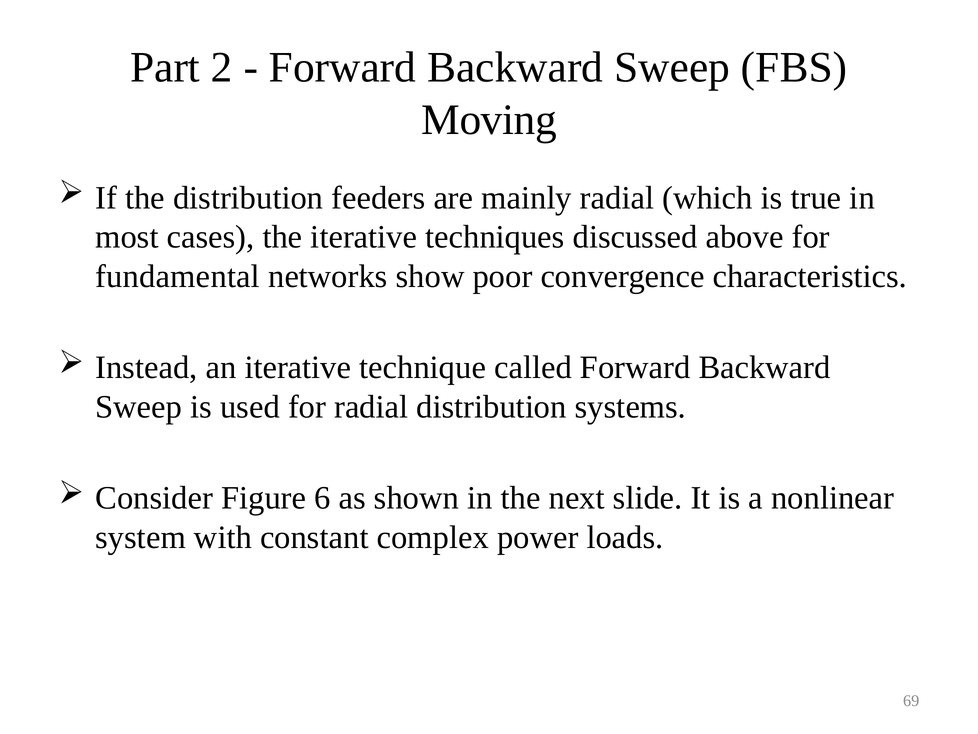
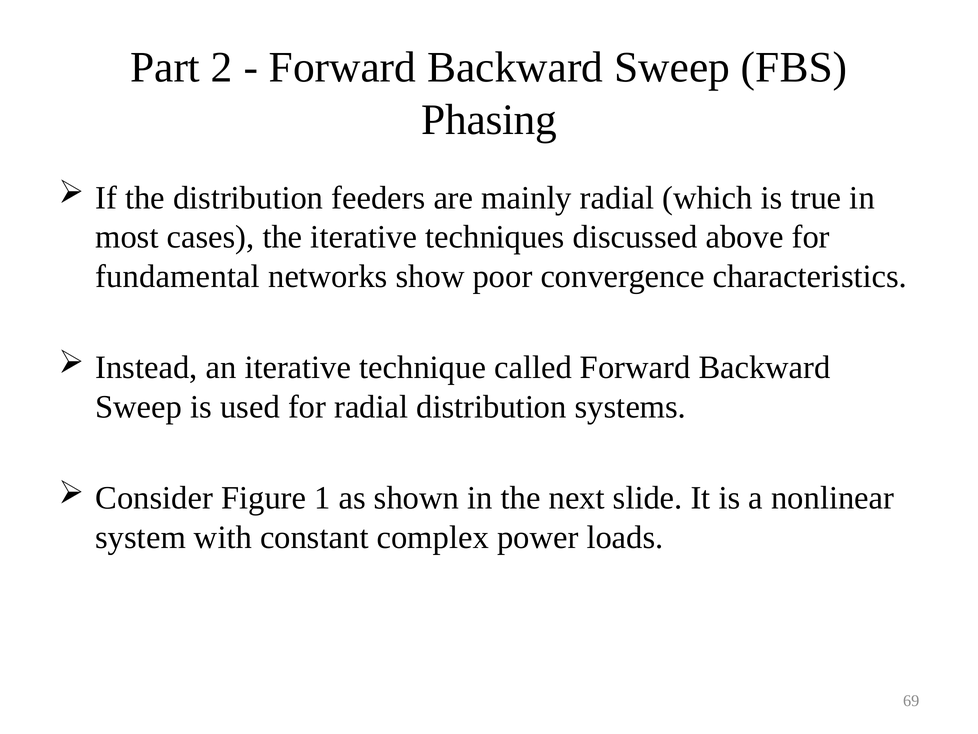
Moving: Moving -> Phasing (489, 120)
6: 6 -> 1 (322, 498)
